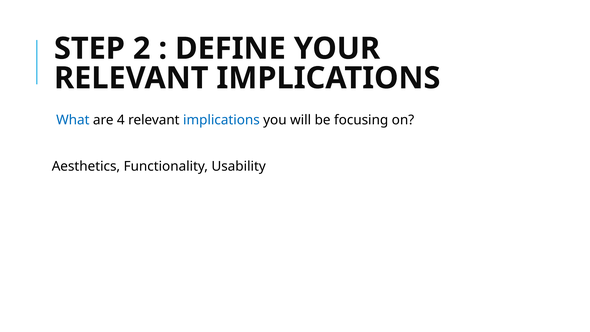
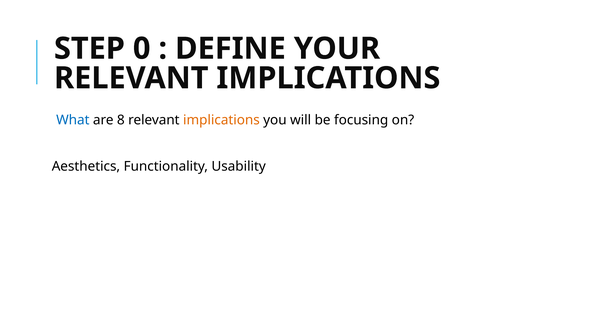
2: 2 -> 0 (142, 49)
4: 4 -> 8 (121, 120)
implications colour: blue -> orange (221, 120)
